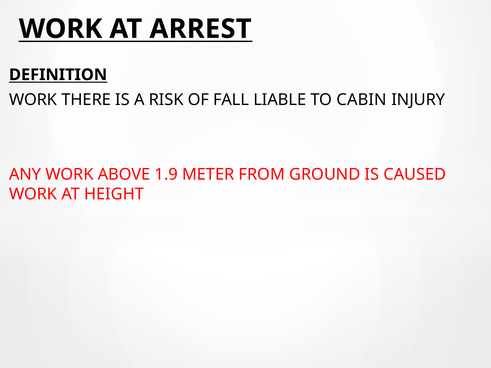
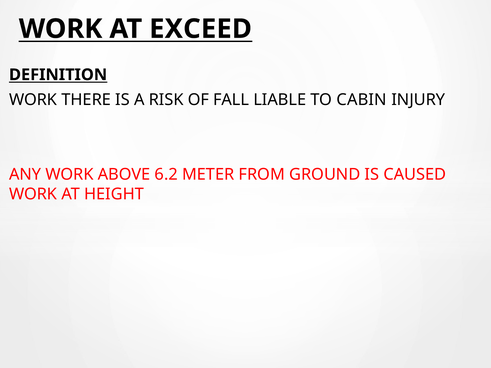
ARREST: ARREST -> EXCEED (201, 29)
1.9: 1.9 -> 6.2 (166, 175)
